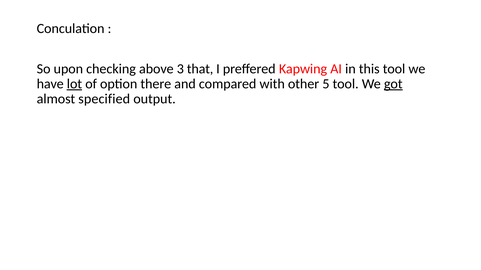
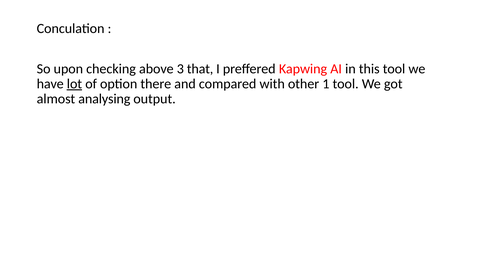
5: 5 -> 1 (326, 84)
got underline: present -> none (393, 84)
specified: specified -> analysing (104, 99)
